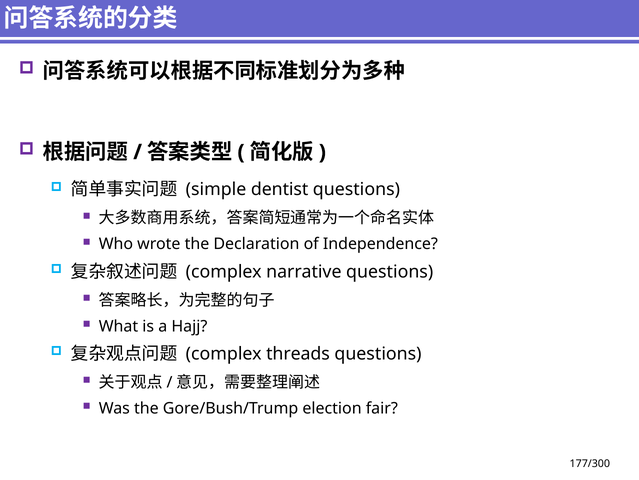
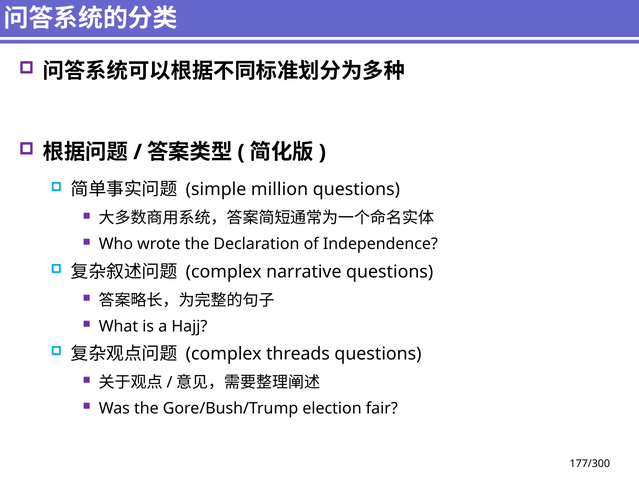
dentist: dentist -> million (280, 189)
